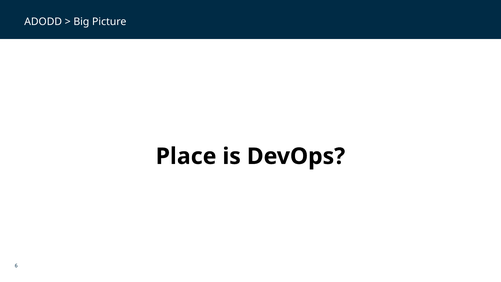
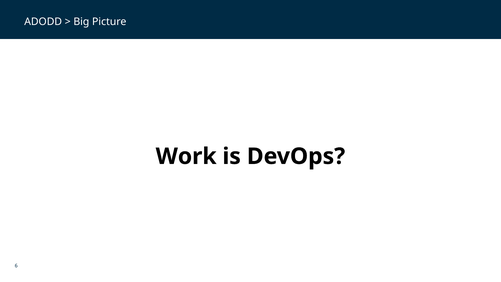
Place: Place -> Work (186, 156)
